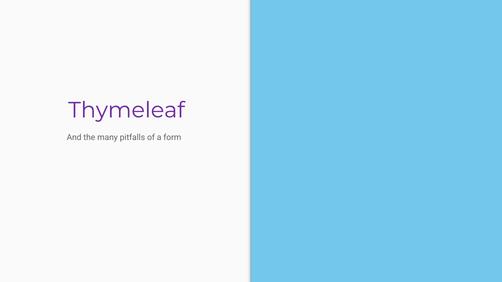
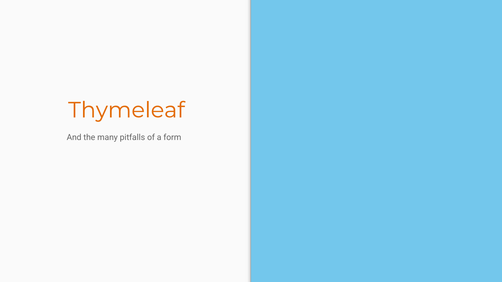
Thymeleaf colour: purple -> orange (126, 110)
